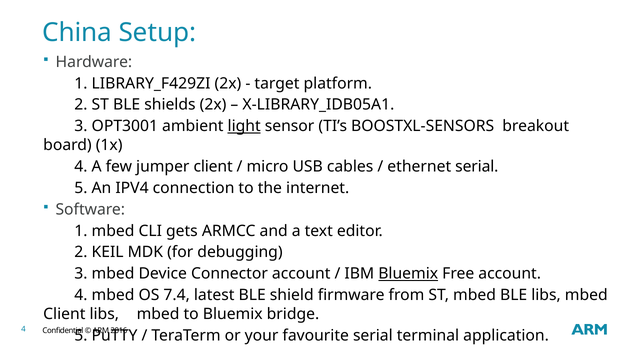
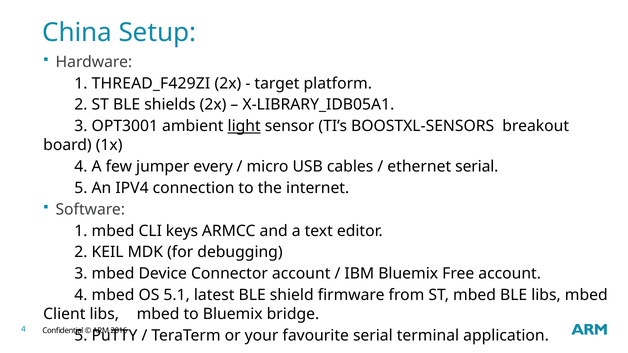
LIBRARY_F429ZI: LIBRARY_F429ZI -> THREAD_F429ZI (151, 83)
jumper client: client -> every (213, 167)
gets: gets -> keys (182, 231)
Bluemix underline: present -> none (408, 274)
7.4: 7.4 -> 5.1 (177, 295)
